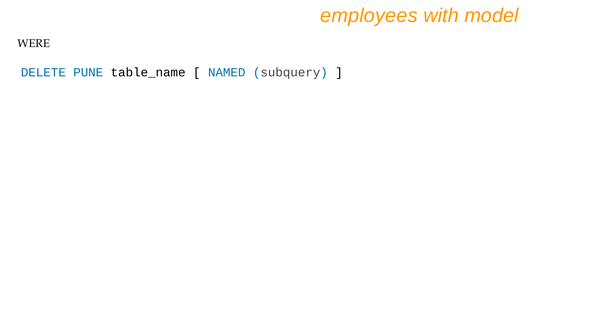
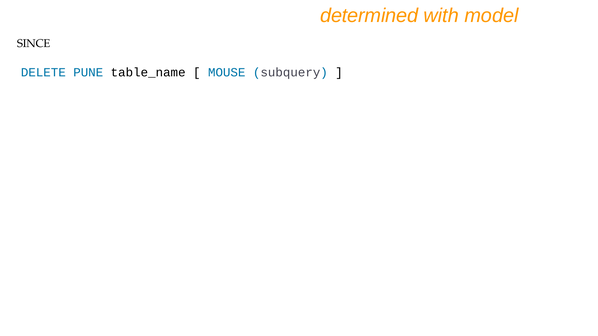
employees: employees -> determined (369, 16)
WERE: WERE -> SINCE (34, 44)
NAMED: NAMED -> MOUSE (227, 72)
